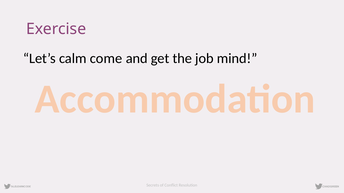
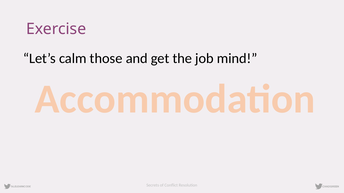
come: come -> those (106, 59)
